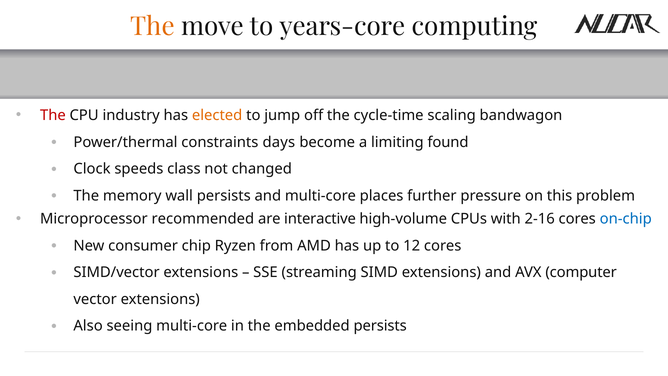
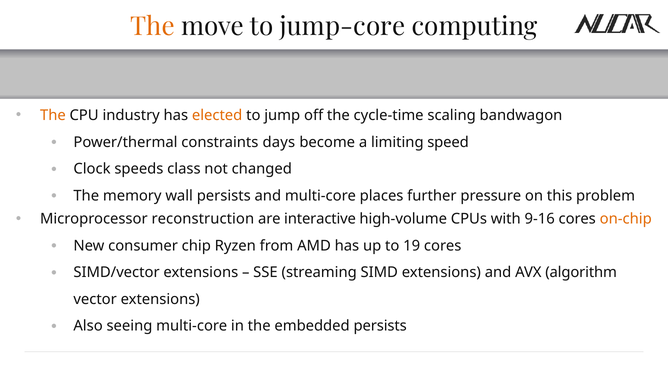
years-core: years-core -> jump-core (343, 26)
The colour: red -> orange (53, 115)
found: found -> speed (448, 142)
recommended: recommended -> reconstruction (203, 219)
2-16: 2-16 -> 9-16 (540, 219)
on-chip colour: blue -> orange (626, 219)
12: 12 -> 19 (412, 246)
computer: computer -> algorithm (581, 272)
